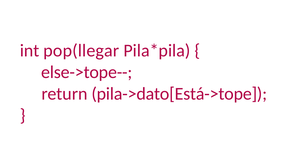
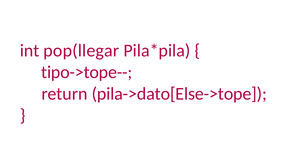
else->tope--: else->tope-- -> tipo->tope-- (87, 72)
pila->dato[Está->tope: pila->dato[Está->tope -> pila->dato[Else->tope (179, 94)
